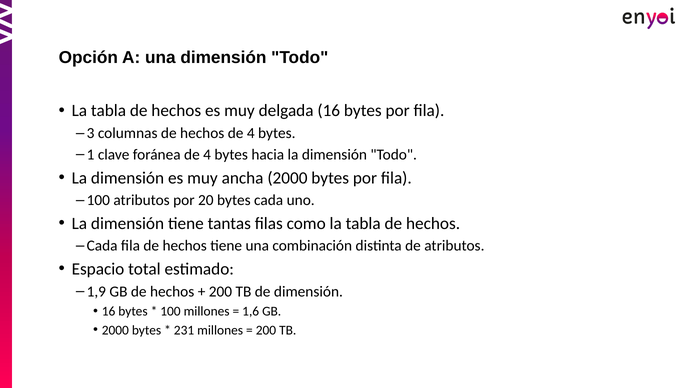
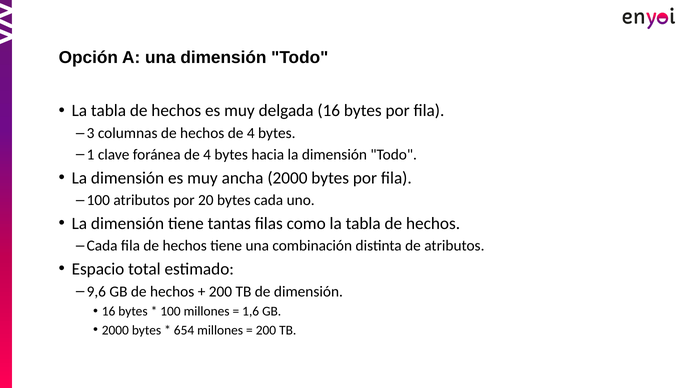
1,9: 1,9 -> 9,6 (96, 291)
231: 231 -> 654 (184, 330)
